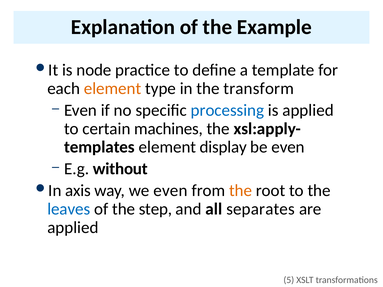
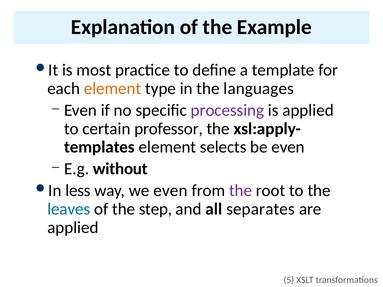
node: node -> most (94, 70)
transform: transform -> languages (259, 89)
processing colour: blue -> purple (227, 110)
machines: machines -> professor (169, 129)
display: display -> selects (223, 147)
axis: axis -> less (78, 191)
the colour: orange -> purple (241, 191)
